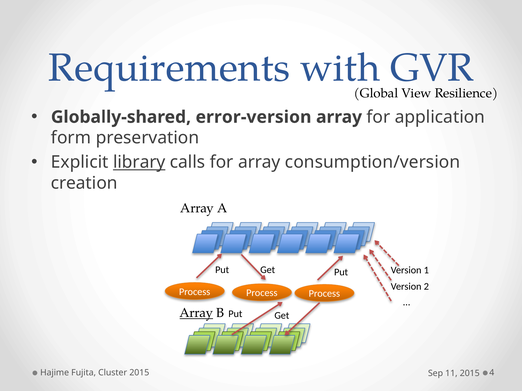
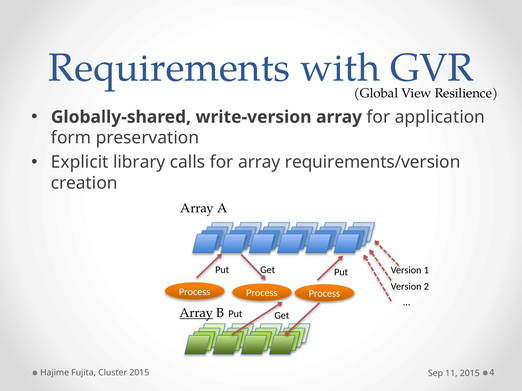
error-version: error-version -> write-version (254, 117)
library underline: present -> none (139, 162)
consumption/version: consumption/version -> requirements/version (373, 162)
